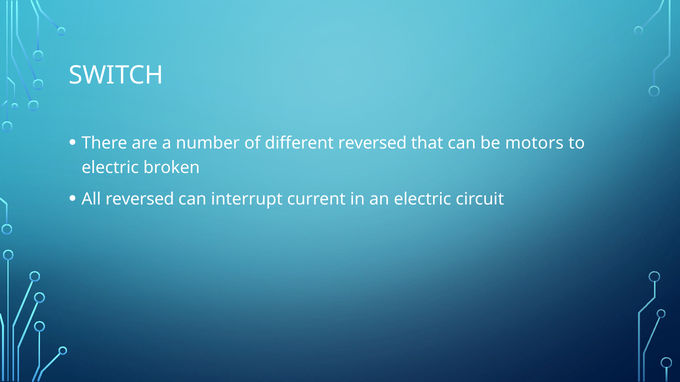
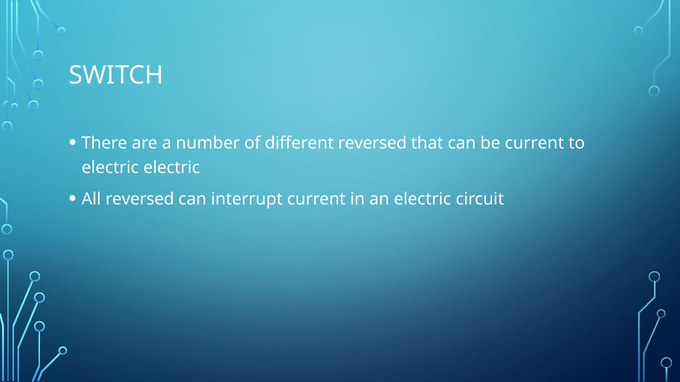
be motors: motors -> current (534, 143)
electric broken: broken -> electric (172, 168)
